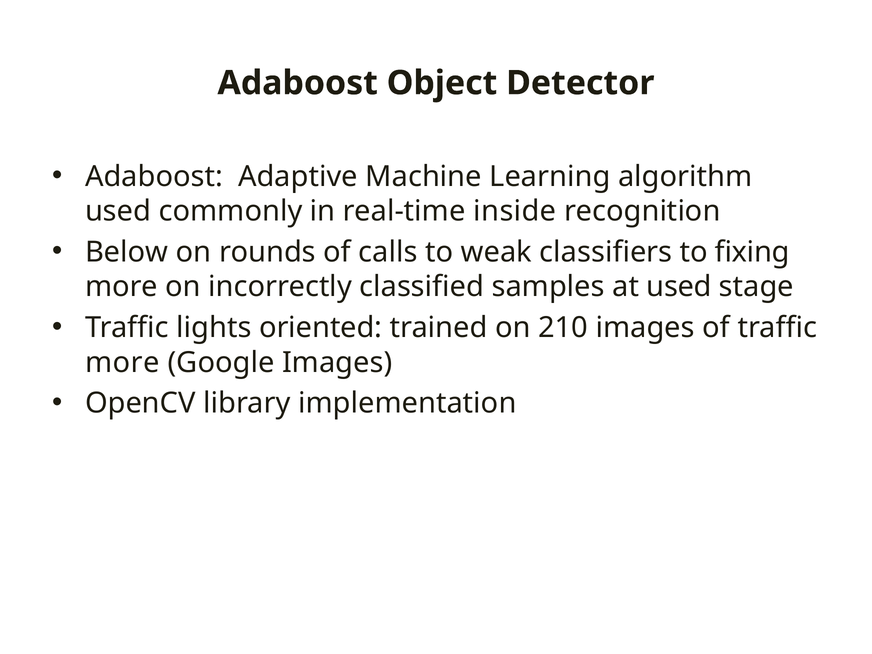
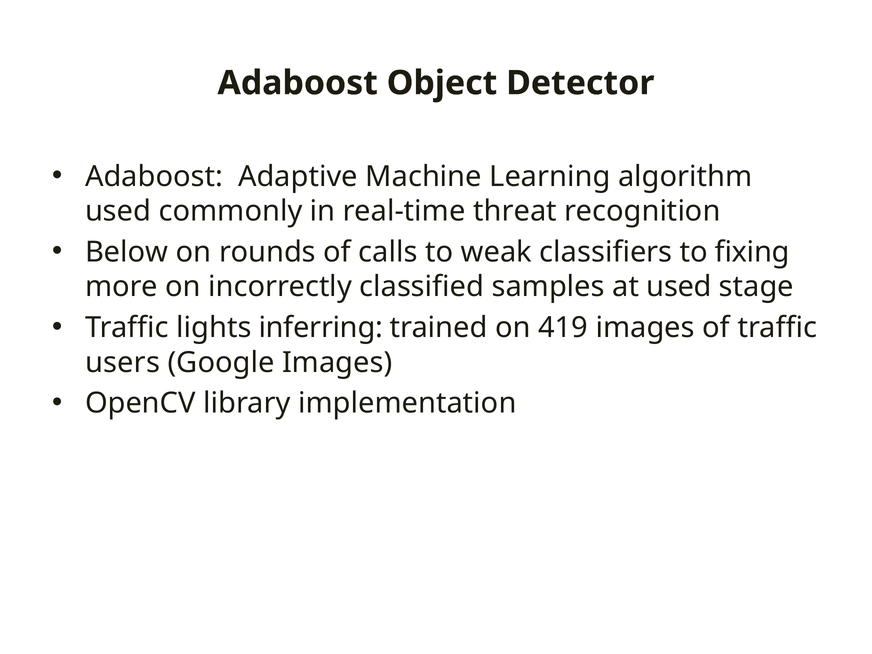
inside: inside -> threat (515, 211)
oriented: oriented -> inferring (321, 328)
210: 210 -> 419 (563, 328)
more: more -> users (123, 362)
